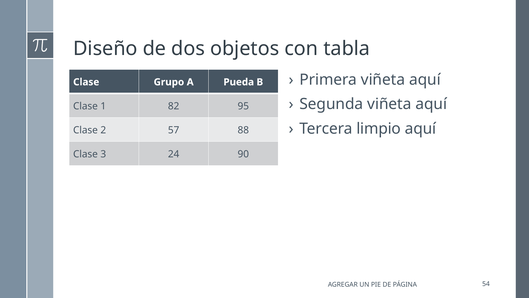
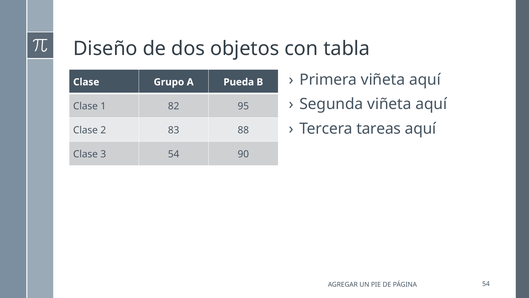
limpio: limpio -> tareas (379, 128)
57: 57 -> 83 (174, 130)
3 24: 24 -> 54 (174, 154)
